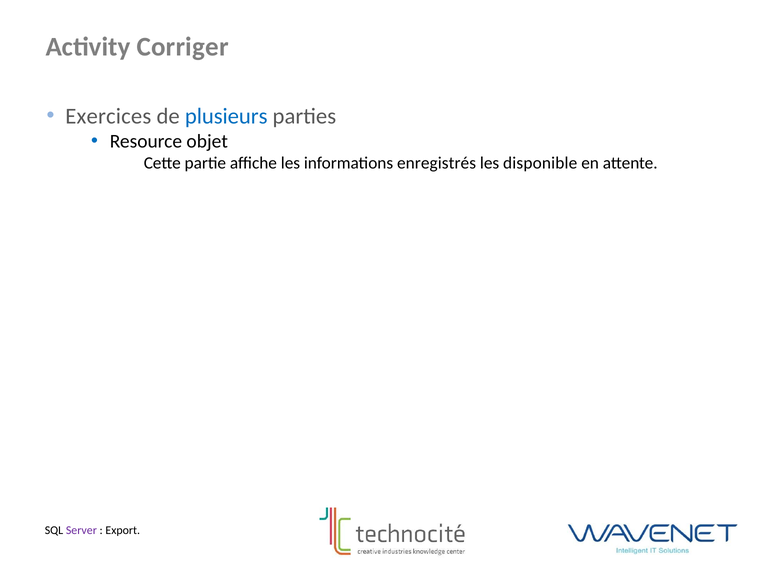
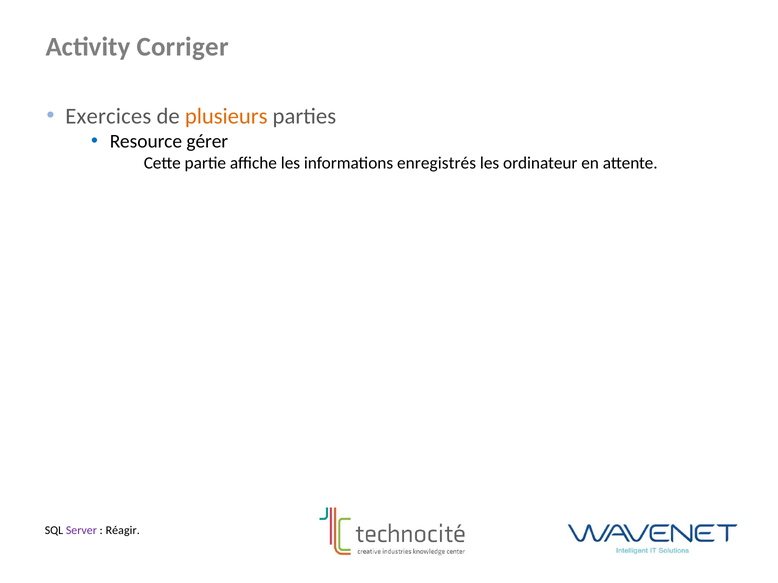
plusieurs colour: blue -> orange (226, 116)
objet: objet -> gérer (207, 141)
disponible: disponible -> ordinateur (540, 163)
Export: Export -> Réagir (123, 531)
